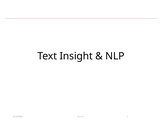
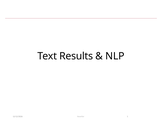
Insight: Insight -> Results (76, 56)
